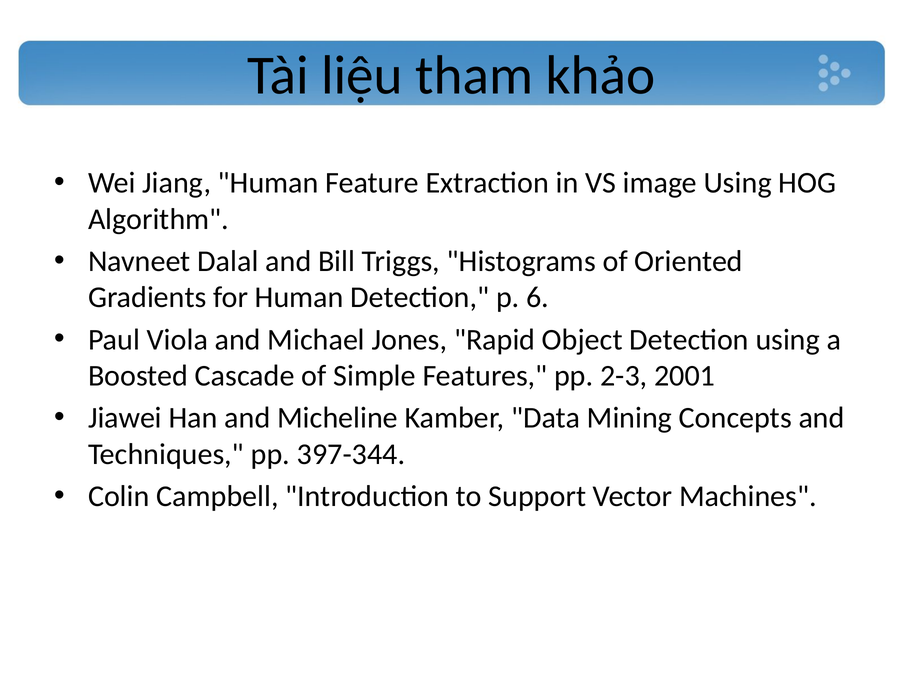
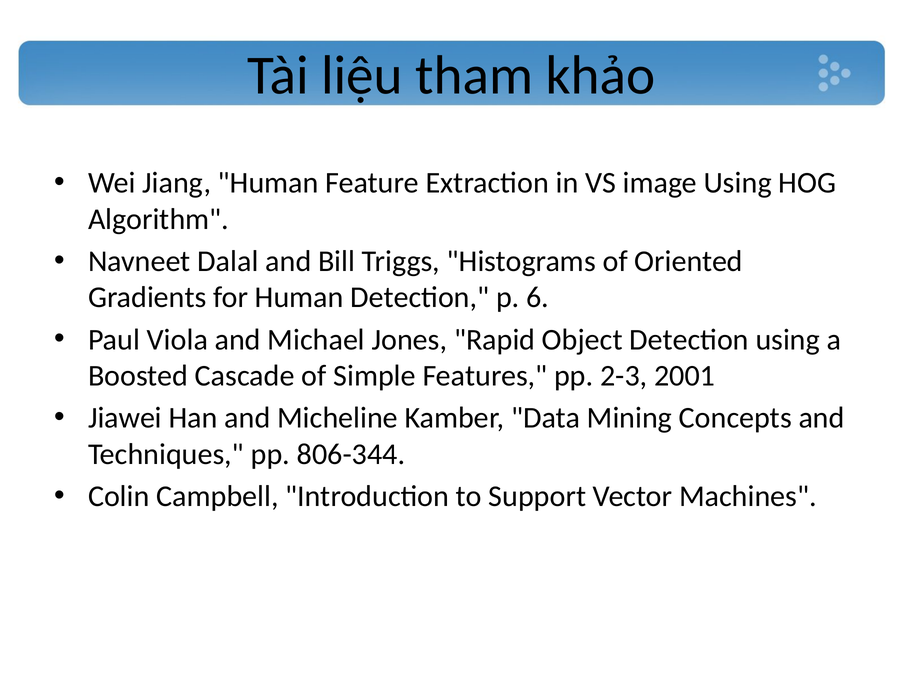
397-344: 397-344 -> 806-344 (351, 454)
